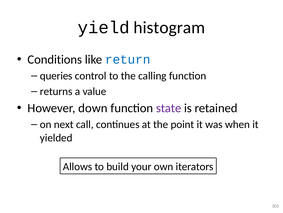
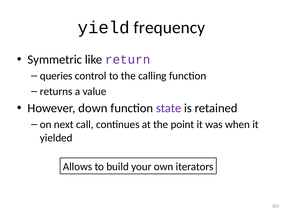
histogram: histogram -> frequency (169, 27)
Conditions: Conditions -> Symmetric (55, 59)
return colour: blue -> purple (128, 59)
